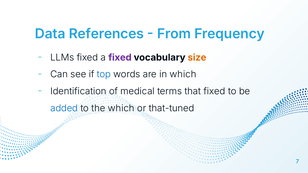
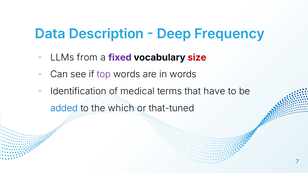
References: References -> Description (106, 34)
From: From -> Deep (174, 34)
LLMs fixed: fixed -> from (87, 58)
size colour: orange -> red (197, 58)
top colour: blue -> purple (104, 74)
in which: which -> words (183, 74)
that fixed: fixed -> have (214, 91)
